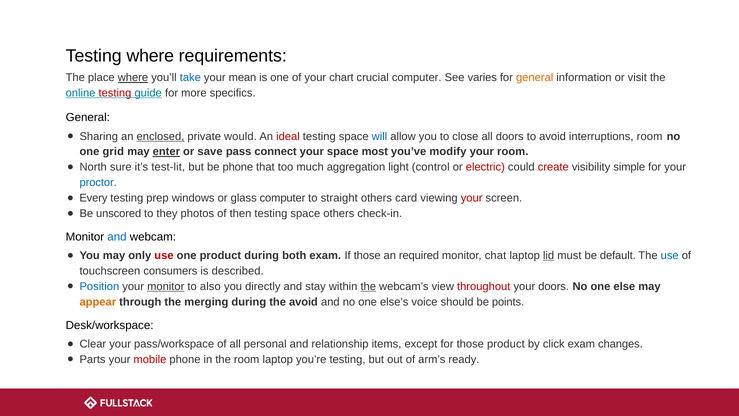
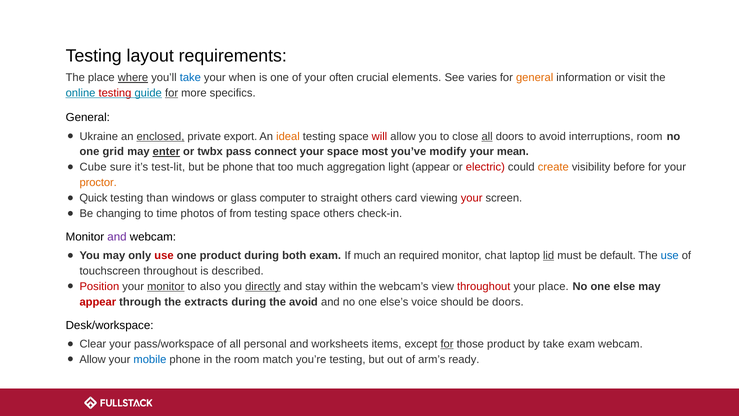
Testing where: where -> layout (150, 56)
mean: mean -> when (242, 78)
chart: chart -> often (341, 78)
crucial computer: computer -> elements (417, 78)
for underline: none -> present (172, 93)
Sharing: Sharing -> Ukraine (99, 136)
would: would -> export (241, 136)
ideal colour: red -> orange (288, 136)
will colour: blue -> red (379, 136)
all underline: none -> present (487, 136)
save: save -> twbx (210, 152)
your room: room -> mean (513, 152)
North: North -> Cube (93, 167)
light control: control -> appear (431, 167)
create colour: red -> orange (553, 167)
simple: simple -> before (629, 167)
proctor colour: blue -> orange (98, 182)
Every: Every -> Quick (93, 198)
prep: prep -> than (157, 198)
unscored: unscored -> changing (119, 213)
they: they -> time (167, 213)
then: then -> from (241, 213)
and colour: blue -> purple (117, 237)
If those: those -> much (367, 255)
touchscreen consumers: consumers -> throughout (170, 271)
Position colour: blue -> red (99, 286)
directly underline: none -> present (263, 286)
the underline: present -> none (368, 286)
your doors: doors -> place (554, 286)
appear colour: orange -> red (98, 302)
merging: merging -> extracts (206, 302)
be points: points -> doors (508, 302)
relationship: relationship -> worksheets (340, 344)
for underline: none -> present (447, 344)
by click: click -> take (554, 344)
exam changes: changes -> webcam (620, 344)
Parts: Parts -> Allow (93, 359)
mobile colour: red -> blue (150, 359)
room laptop: laptop -> match (278, 359)
